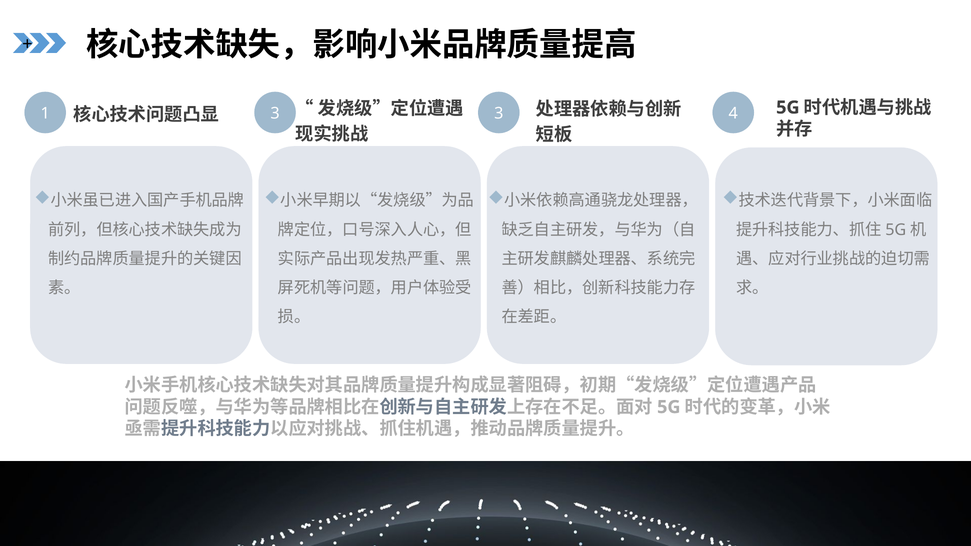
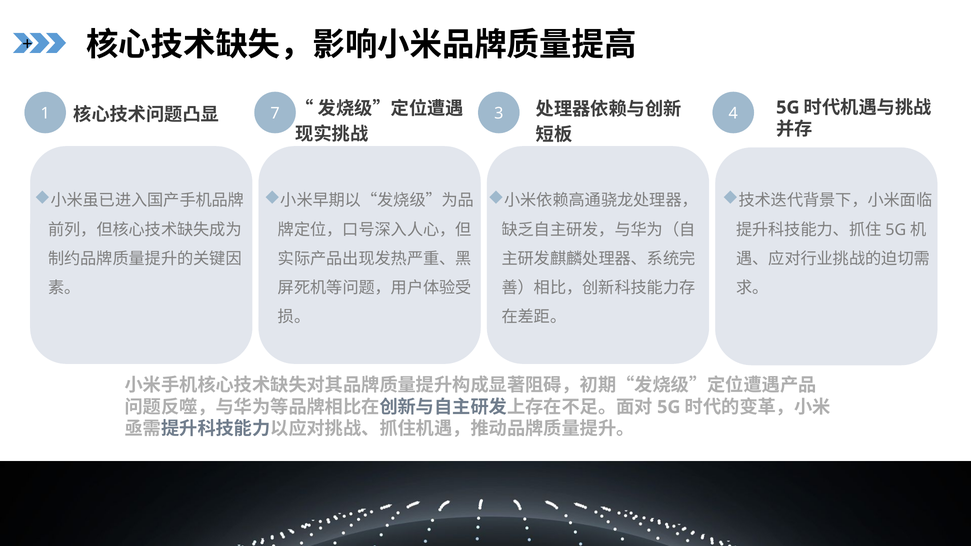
3: 3 -> 7 (275, 114)
